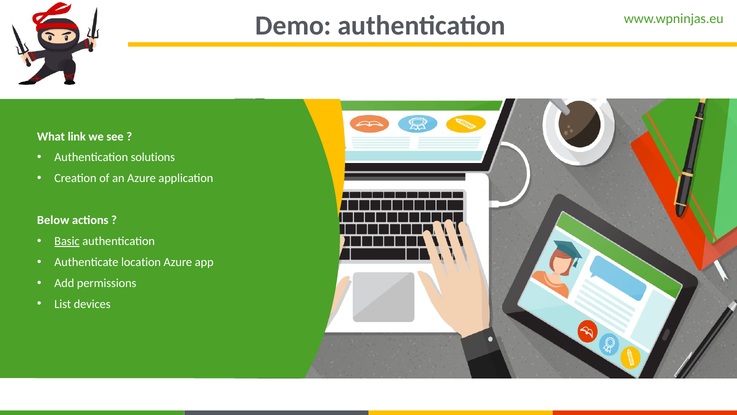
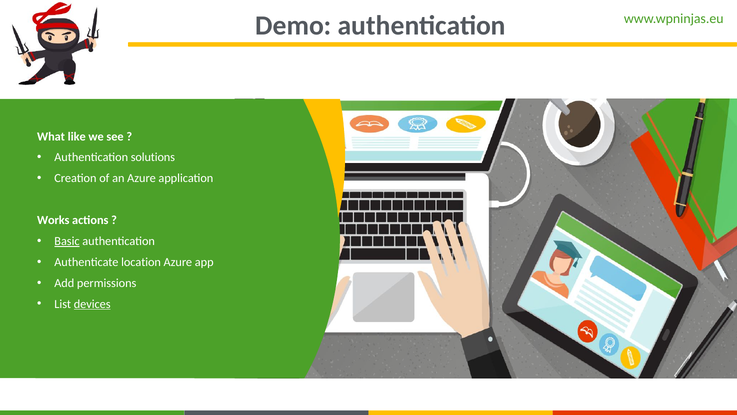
link: link -> like (77, 136)
Below: Below -> Works (53, 220)
devices underline: none -> present (92, 304)
